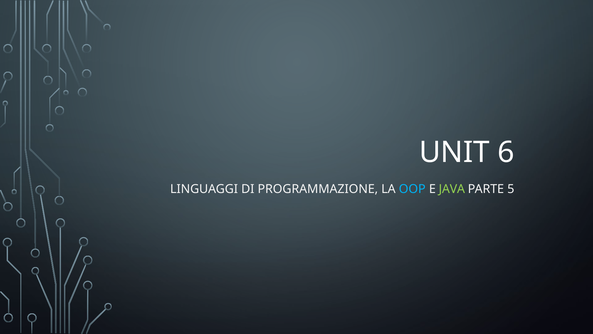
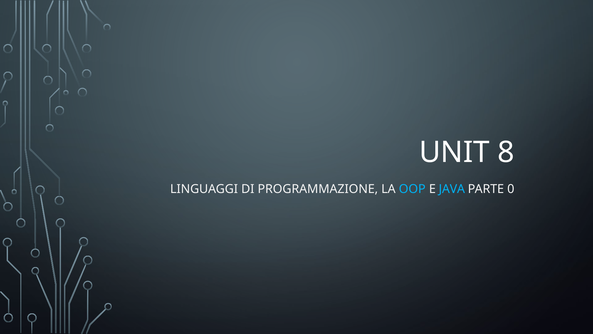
6: 6 -> 8 (506, 152)
JAVA colour: light green -> light blue (452, 189)
5: 5 -> 0 (511, 189)
